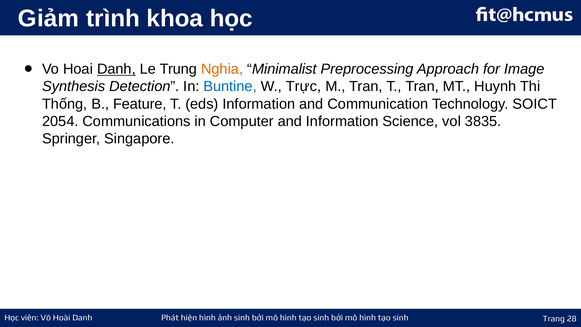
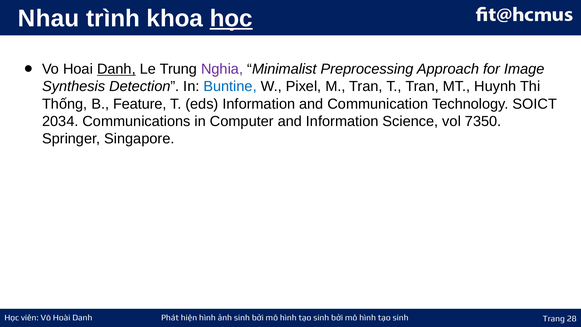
Giảm: Giảm -> Nhau (49, 18)
học underline: none -> present (231, 18)
Nghia colour: orange -> purple (222, 69)
Trực: Trực -> Pixel (304, 86)
2054: 2054 -> 2034 (60, 121)
3835: 3835 -> 7350 (483, 121)
